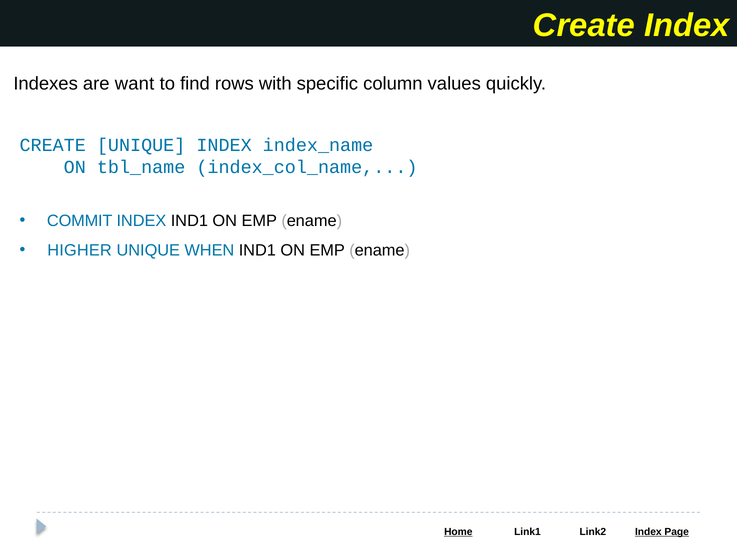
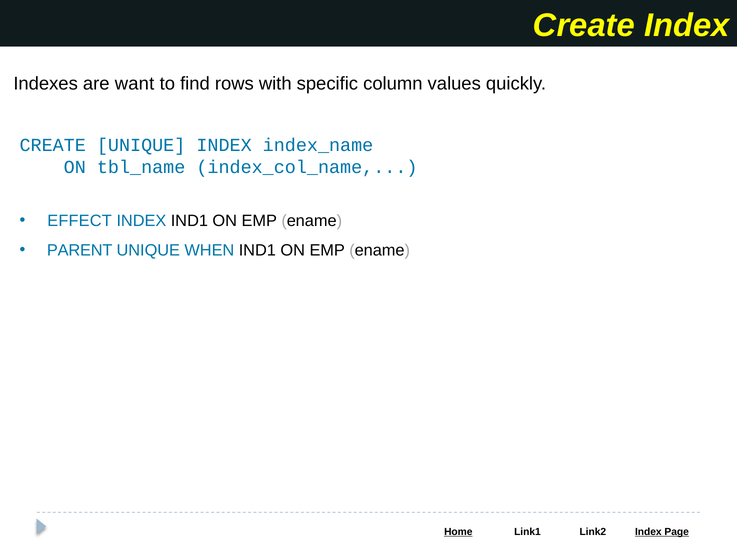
COMMIT: COMMIT -> EFFECT (80, 221)
HIGHER: HIGHER -> PARENT (80, 250)
